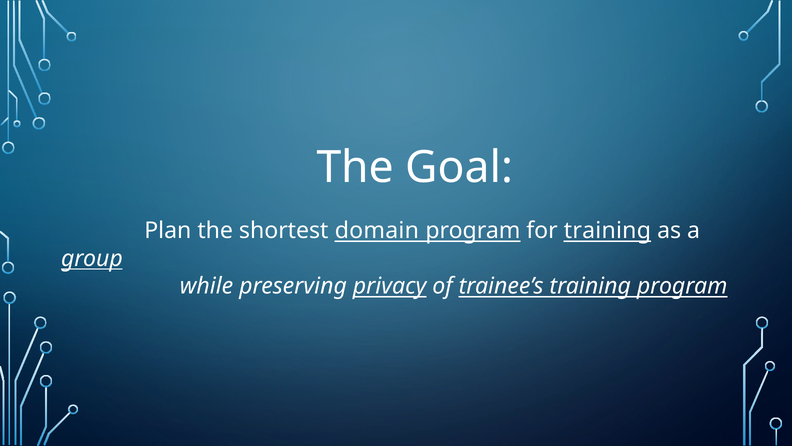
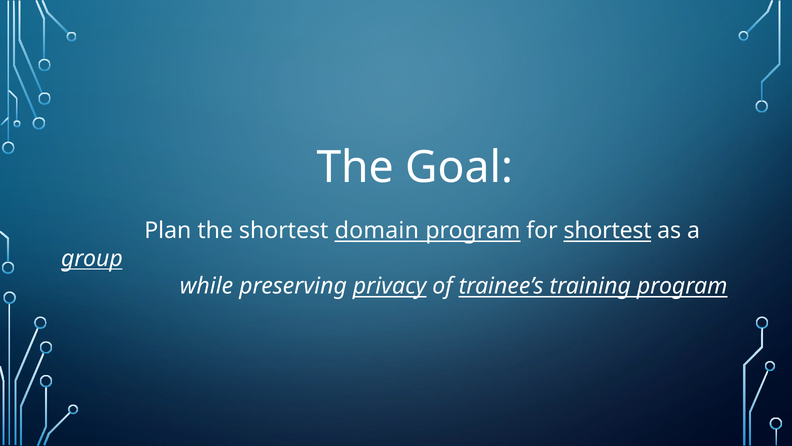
for training: training -> shortest (608, 230)
